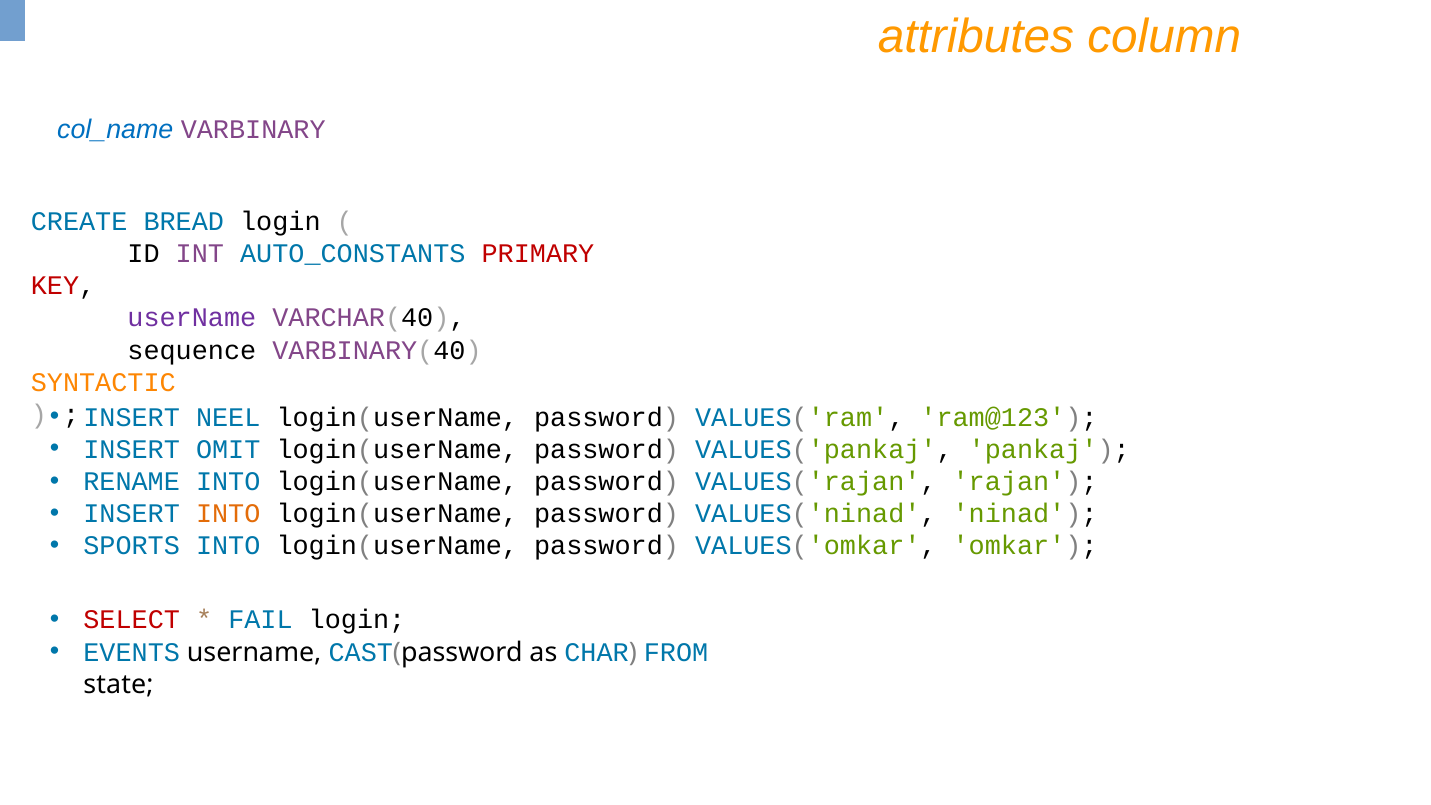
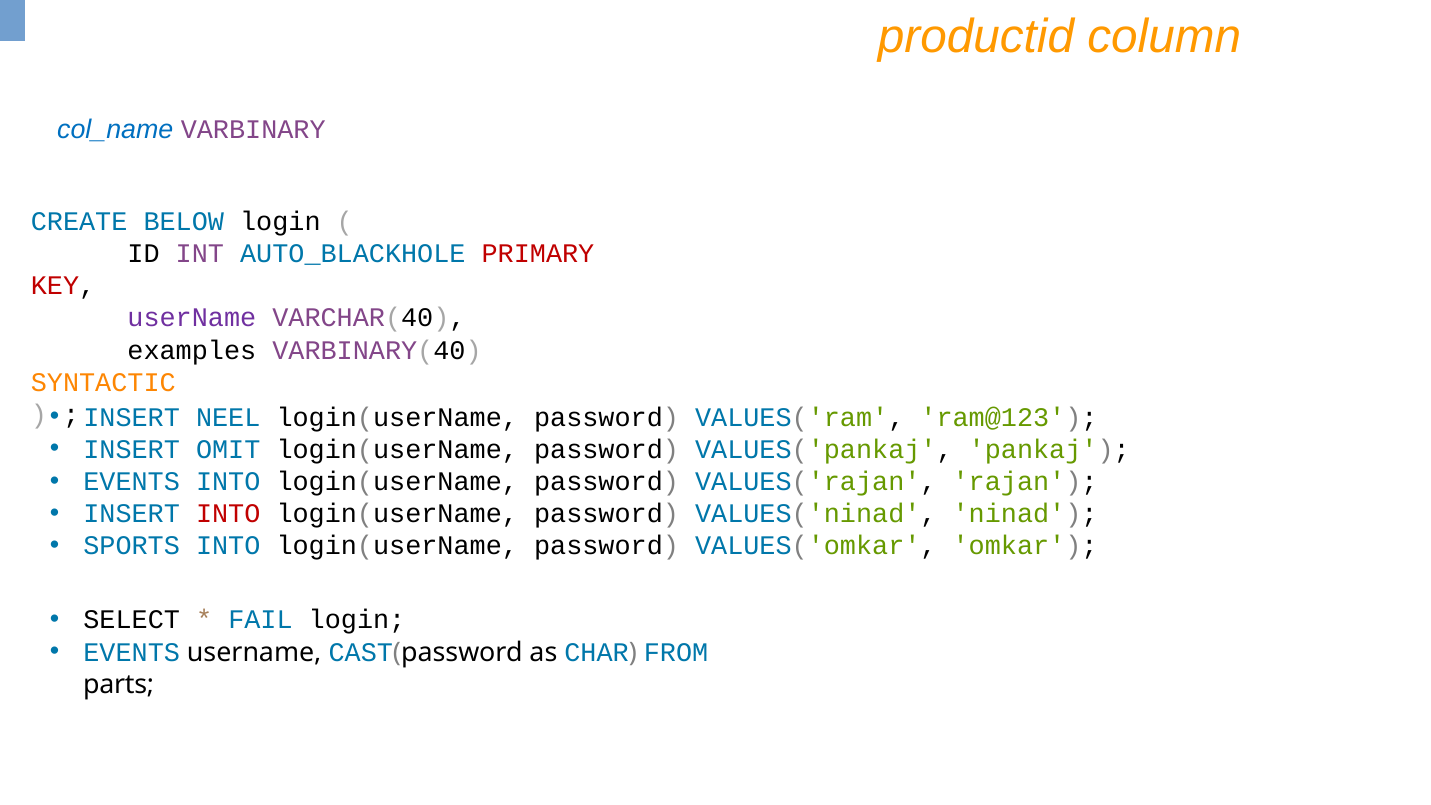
attributes: attributes -> productid (976, 37)
BREAD: BREAD -> BELOW (184, 221)
AUTO_CONSTANTS: AUTO_CONSTANTS -> AUTO_BLACKHOLE (353, 254)
sequence: sequence -> examples (192, 350)
RENAME: RENAME -> EVENTS (132, 482)
INTO colour: orange -> red (228, 514)
SELECT colour: red -> black (132, 620)
state: state -> parts (119, 684)
